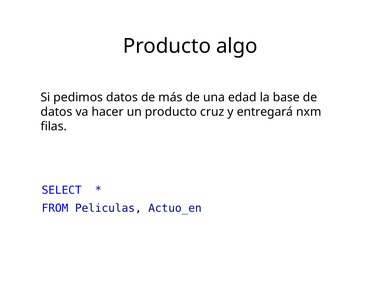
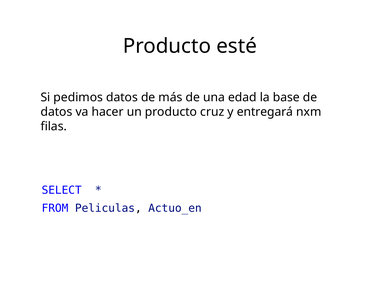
algo: algo -> esté (237, 46)
